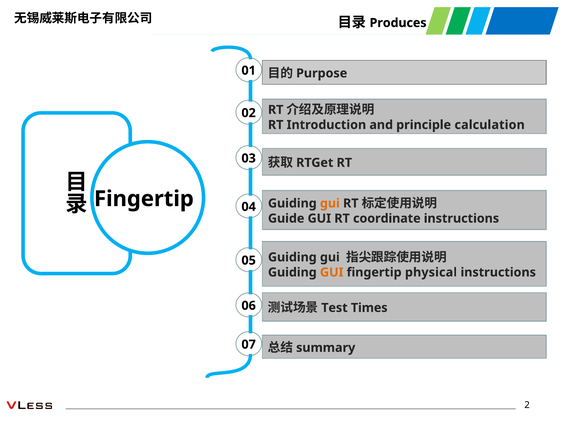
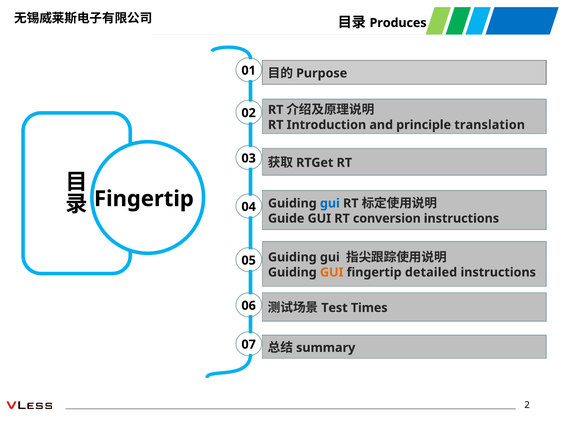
calculation: calculation -> translation (490, 125)
gui colour: orange -> blue (330, 203)
coordinate: coordinate -> conversion (387, 219)
physical: physical -> detailed (431, 272)
